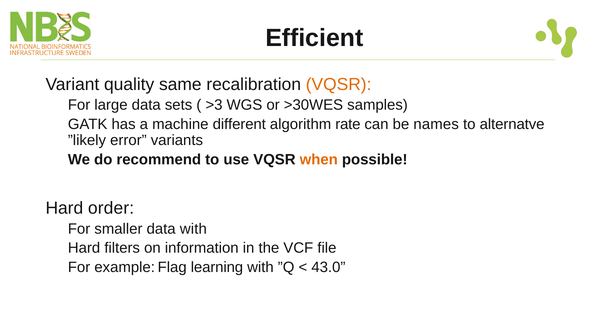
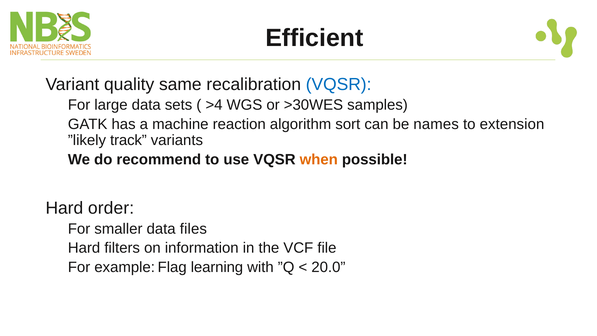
VQSR colour: orange -> blue (339, 84)
>3: >3 -> >4 (214, 105)
different: different -> reaction (239, 124)
rate: rate -> sort (348, 124)
alternatve: alternatve -> extension (512, 124)
error: error -> track (128, 140)
data with: with -> files (193, 229)
43.0: 43.0 -> 20.0 (328, 267)
